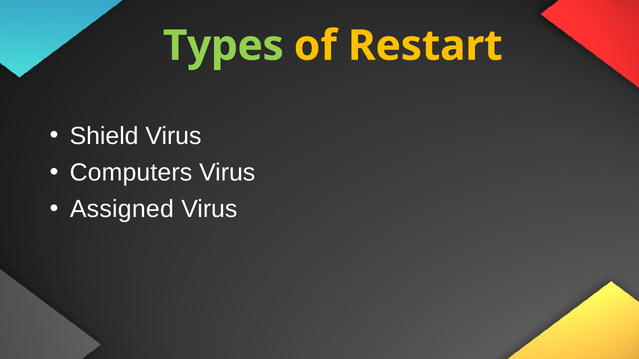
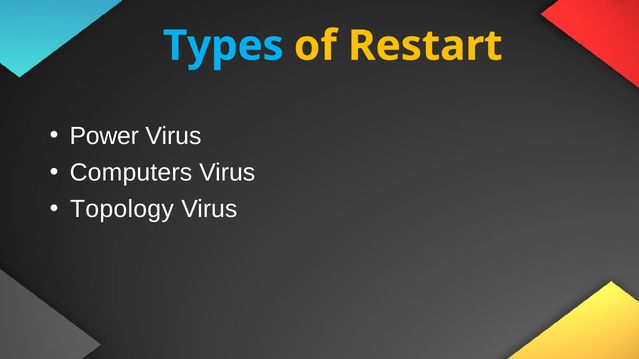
Types colour: light green -> light blue (223, 46)
Shield: Shield -> Power (104, 136)
Assigned: Assigned -> Topology (122, 210)
